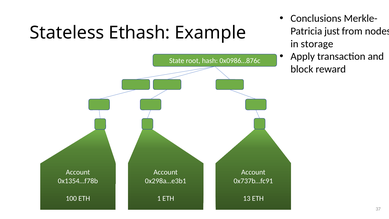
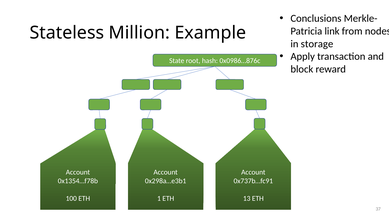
just: just -> link (332, 31)
Ethash: Ethash -> Million (139, 33)
